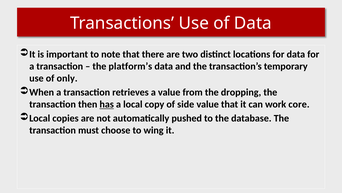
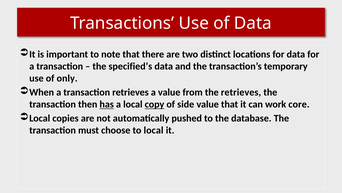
platform’s: platform’s -> specified’s (130, 66)
the dropping: dropping -> retrieves (241, 92)
copy underline: none -> present (154, 104)
to wing: wing -> local (154, 130)
